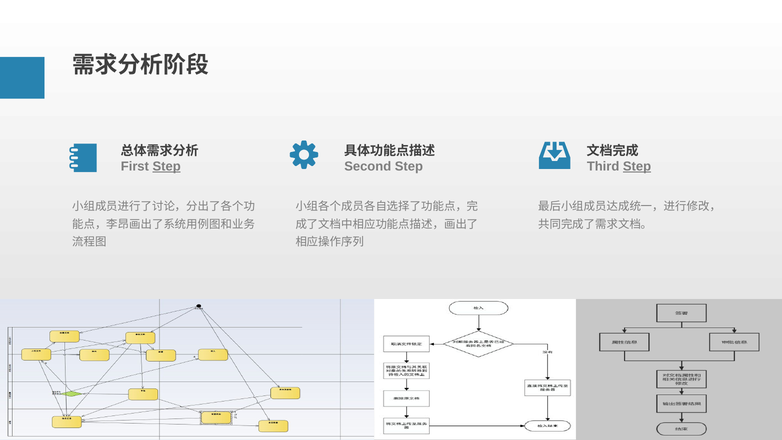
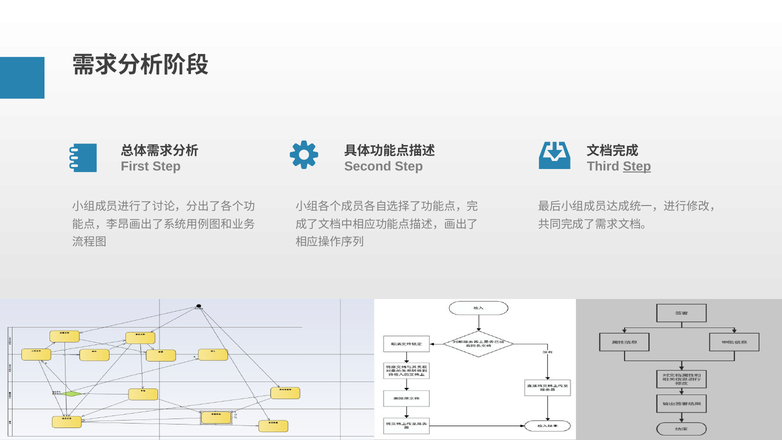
Step underline: present -> none (167, 166)
